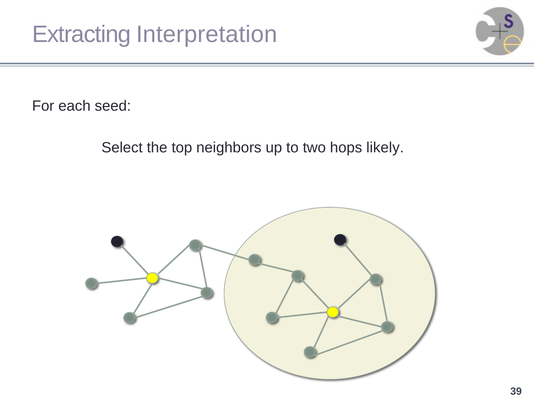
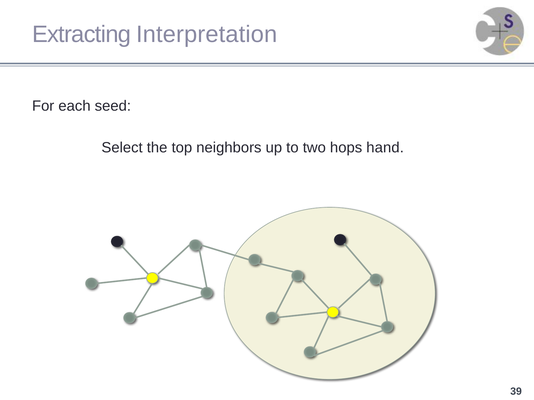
likely: likely -> hand (385, 148)
